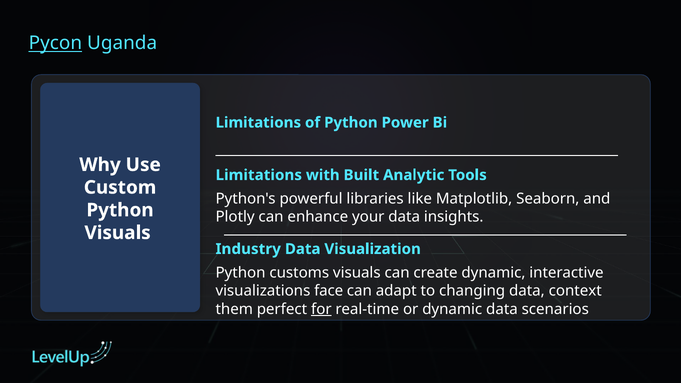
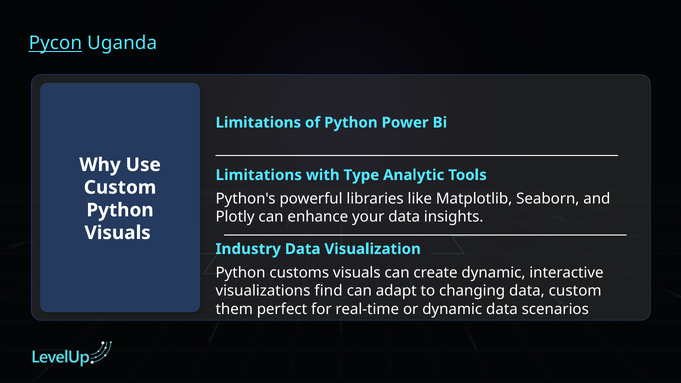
Built: Built -> Type (361, 175)
face: face -> find (329, 291)
data context: context -> custom (575, 291)
for underline: present -> none (321, 309)
